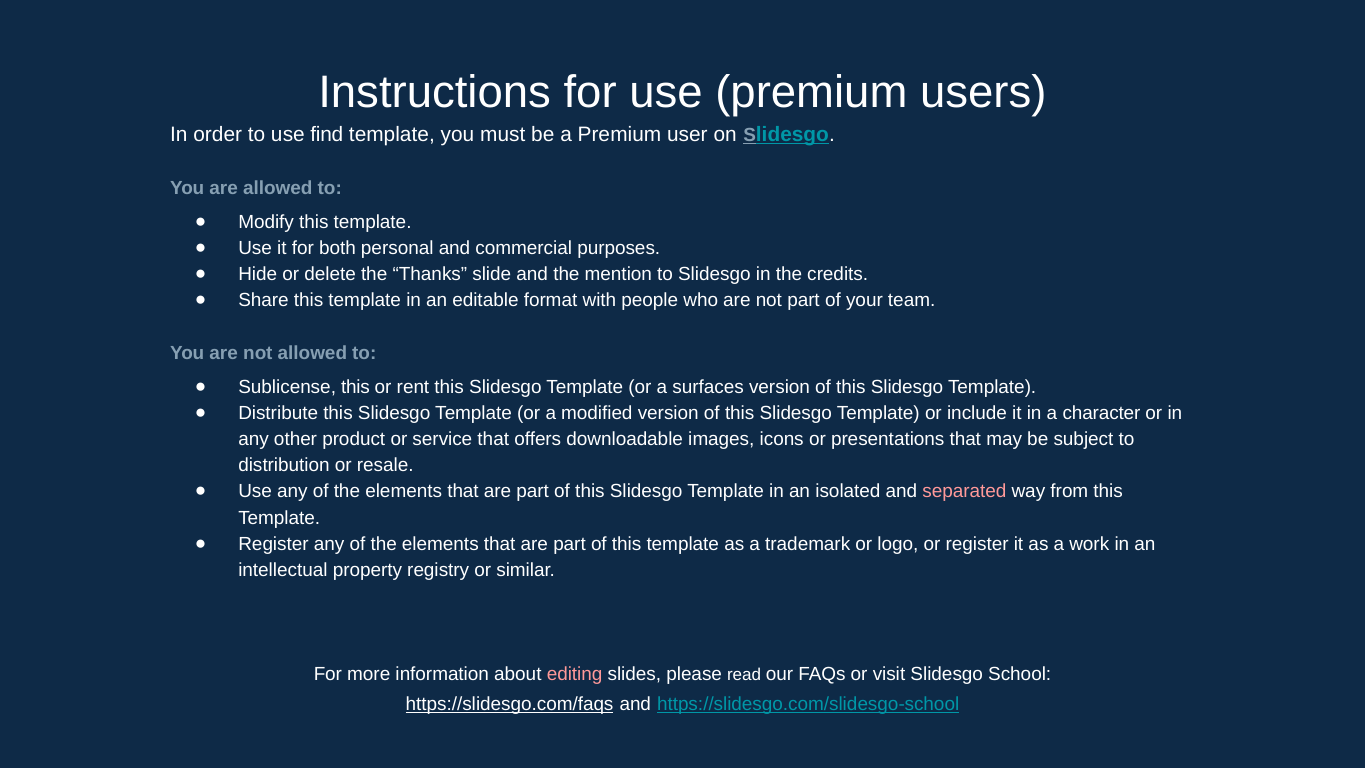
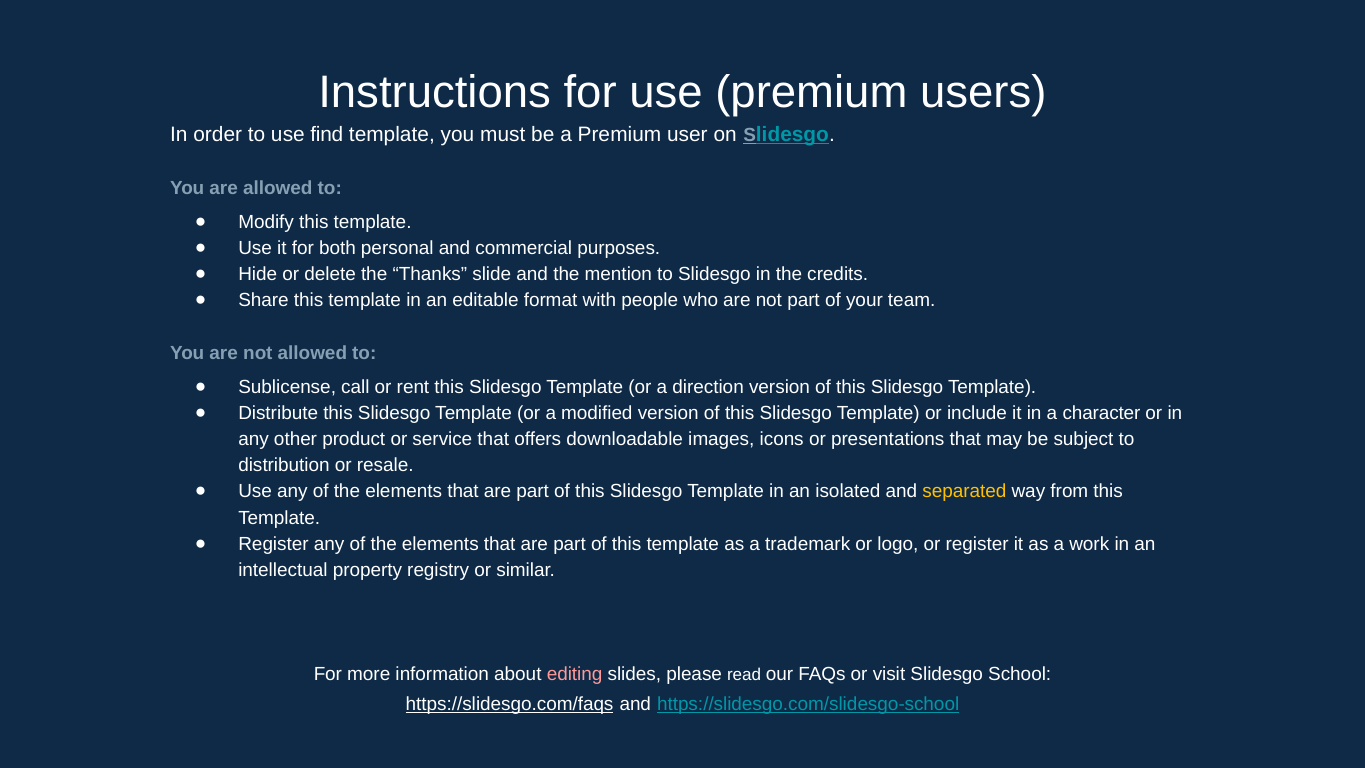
Sublicense this: this -> call (355, 387)
surfaces: surfaces -> direction (708, 387)
separated colour: pink -> yellow (964, 491)
